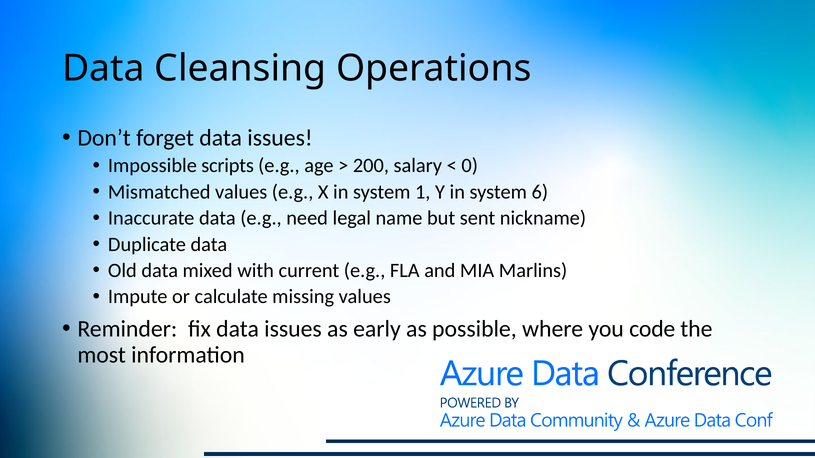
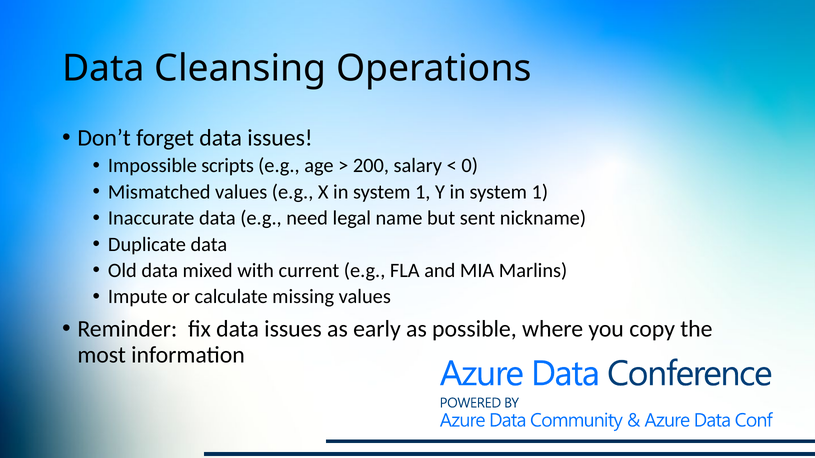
Y in system 6: 6 -> 1 (540, 192)
code: code -> copy (652, 329)
